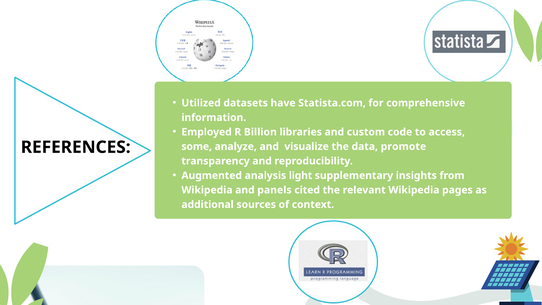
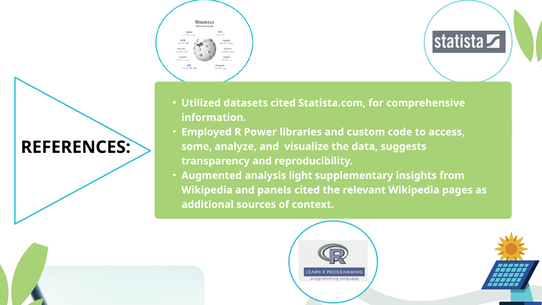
datasets have: have -> cited (283, 103)
Billion: Billion -> Power (260, 132)
promote: promote -> suggests (404, 146)
